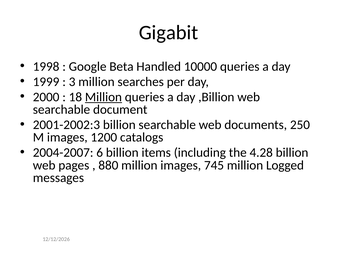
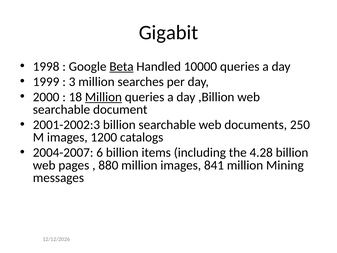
Beta underline: none -> present (121, 66)
745: 745 -> 841 (214, 165)
Logged: Logged -> Mining (285, 165)
